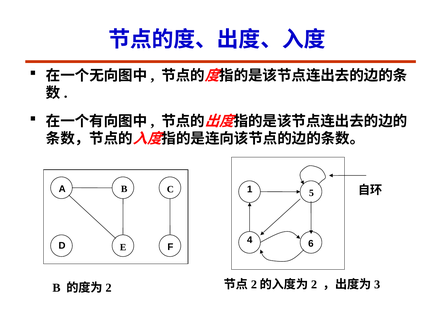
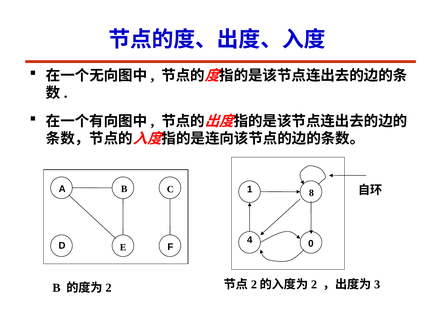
5: 5 -> 8 (311, 193)
6: 6 -> 0 (311, 243)
